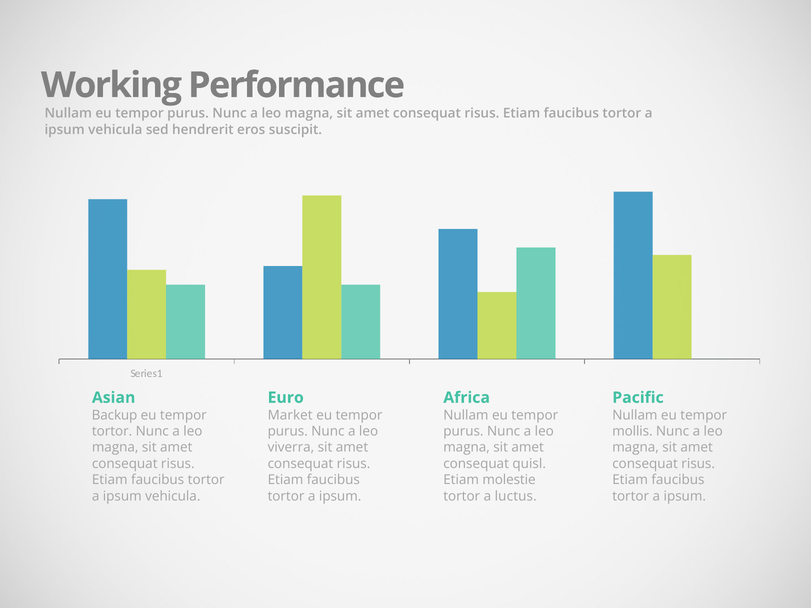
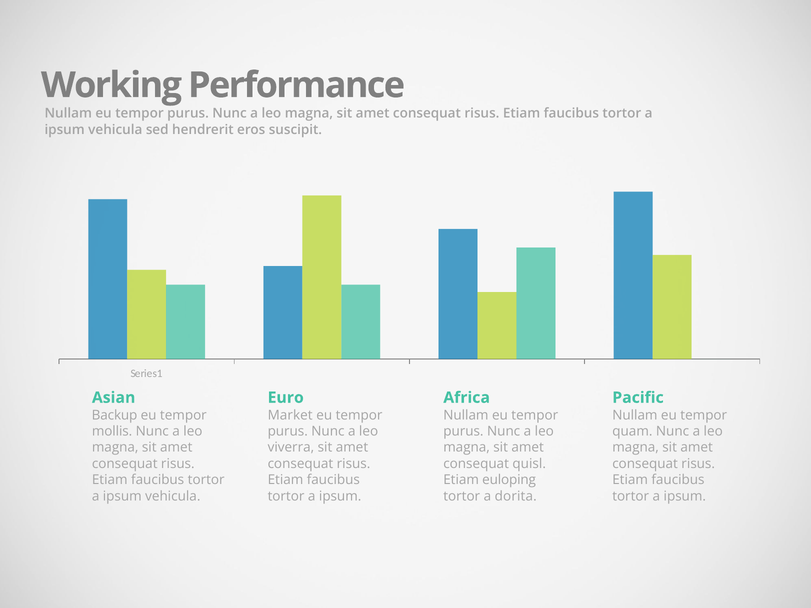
tortor: tortor -> mollis (112, 431)
mollis: mollis -> quam (632, 431)
molestie: molestie -> euloping (509, 480)
luctus: luctus -> dorita (516, 496)
